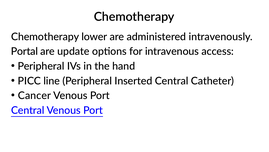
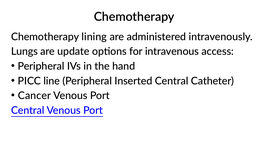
lower: lower -> lining (94, 37)
Portal: Portal -> Lungs (24, 51)
